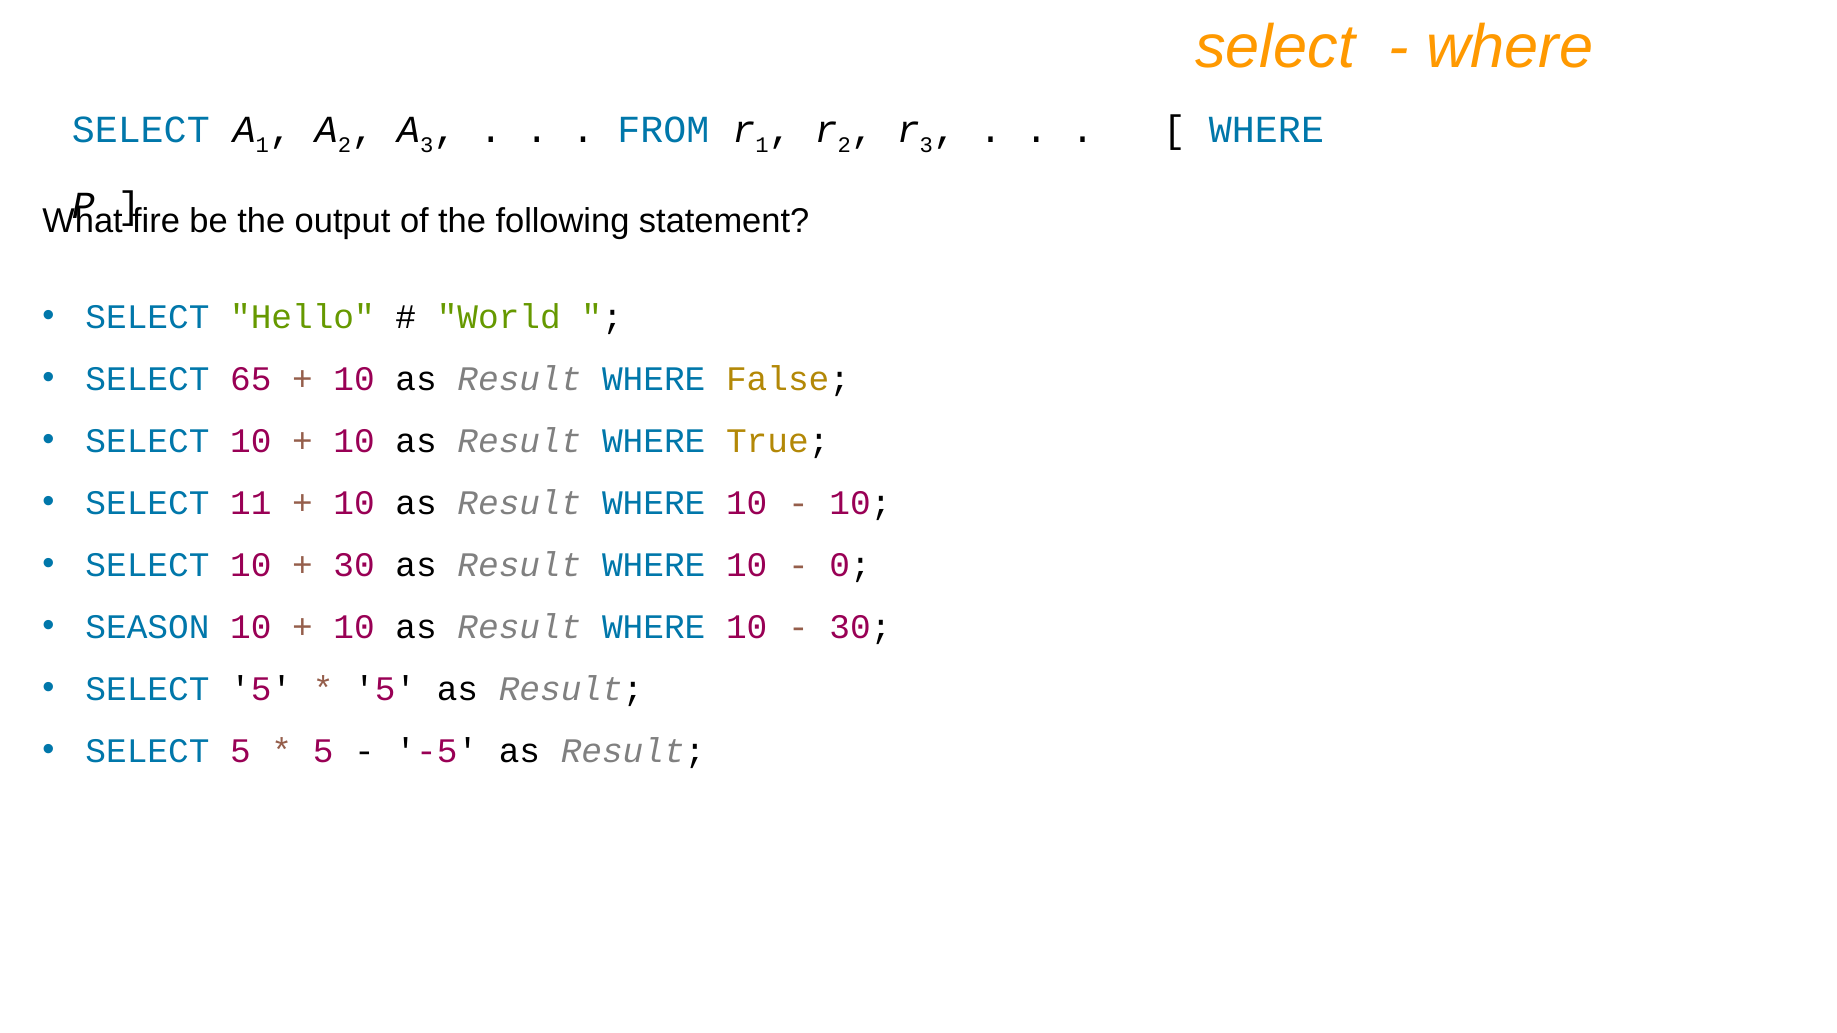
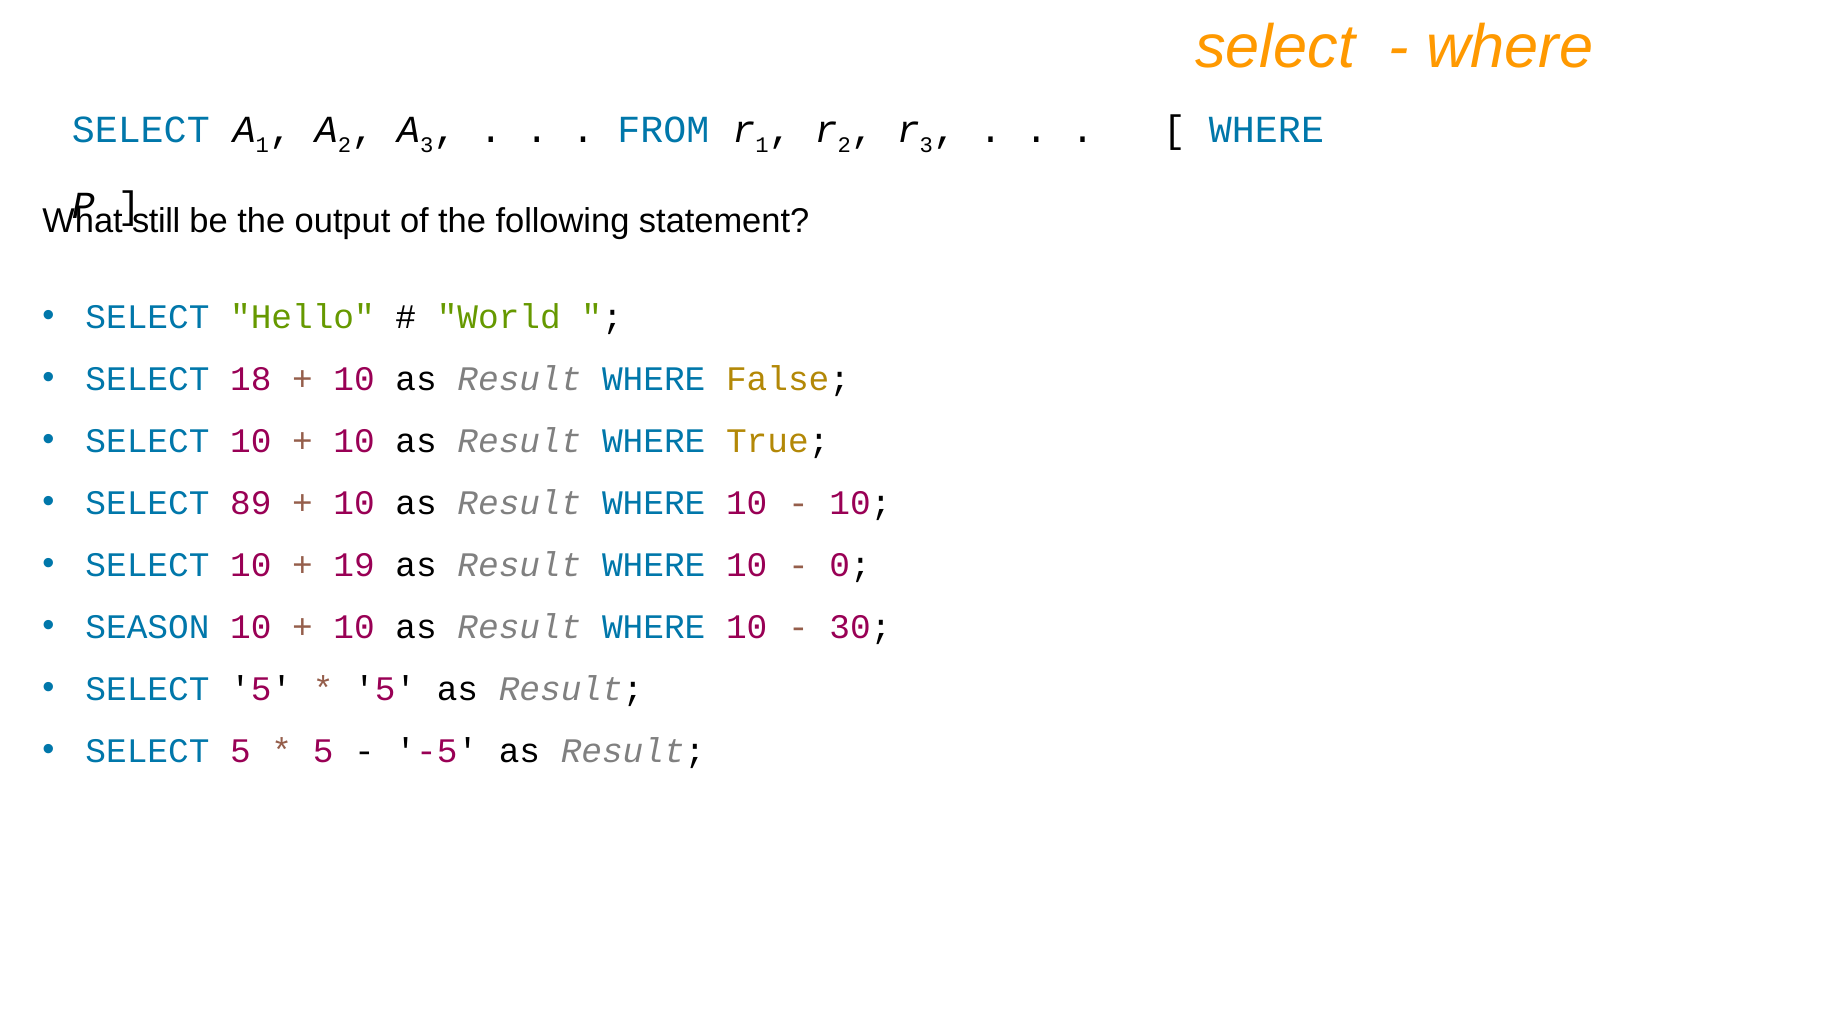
fire: fire -> still (156, 221)
65: 65 -> 18 (251, 380)
11: 11 -> 89 (251, 504)
30: 30 -> 19 (354, 566)
